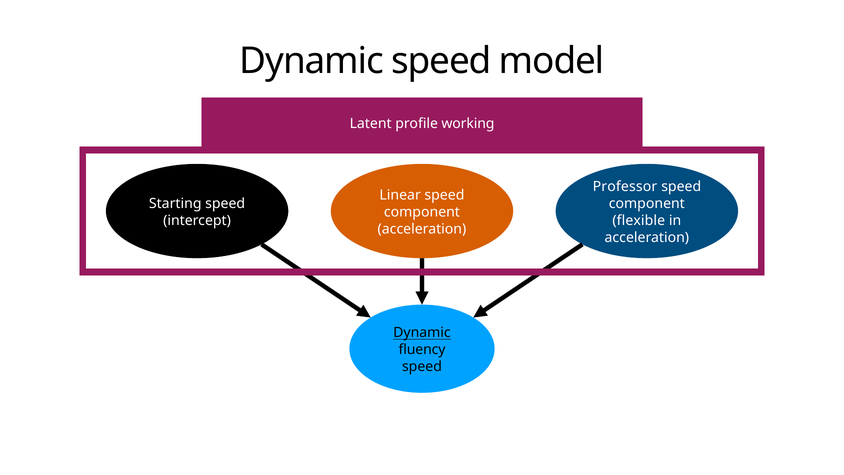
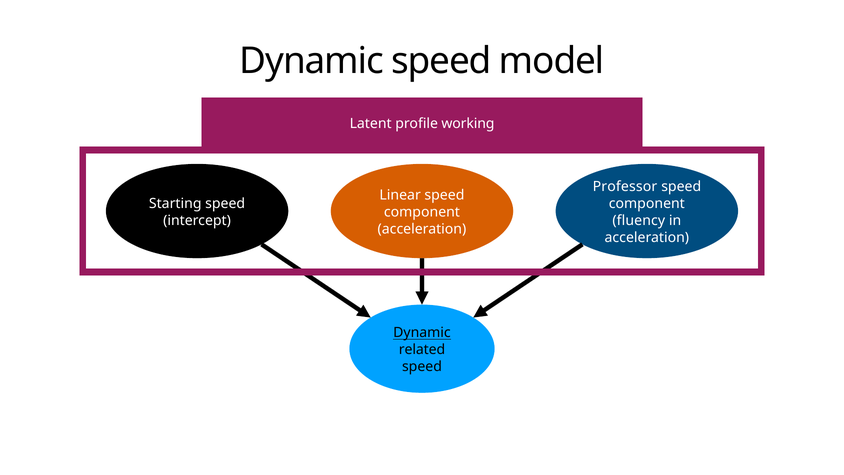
flexible: flexible -> fluency (639, 220)
fluency: fluency -> related (422, 350)
